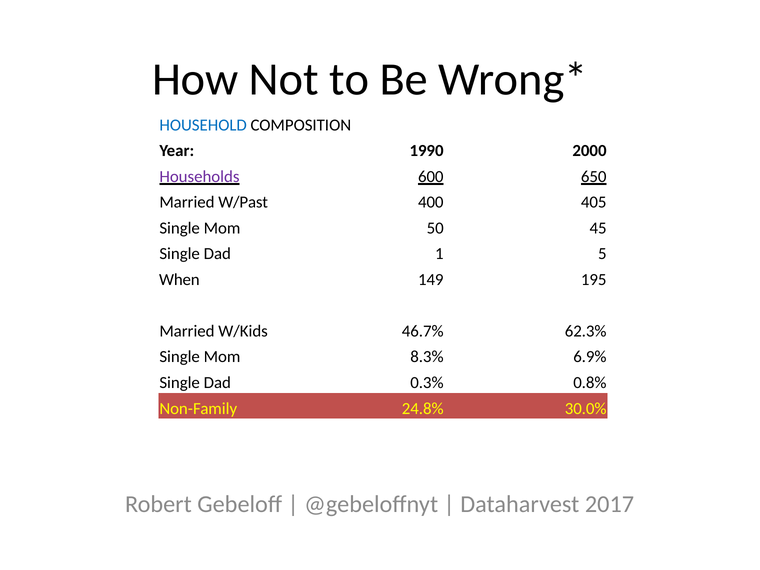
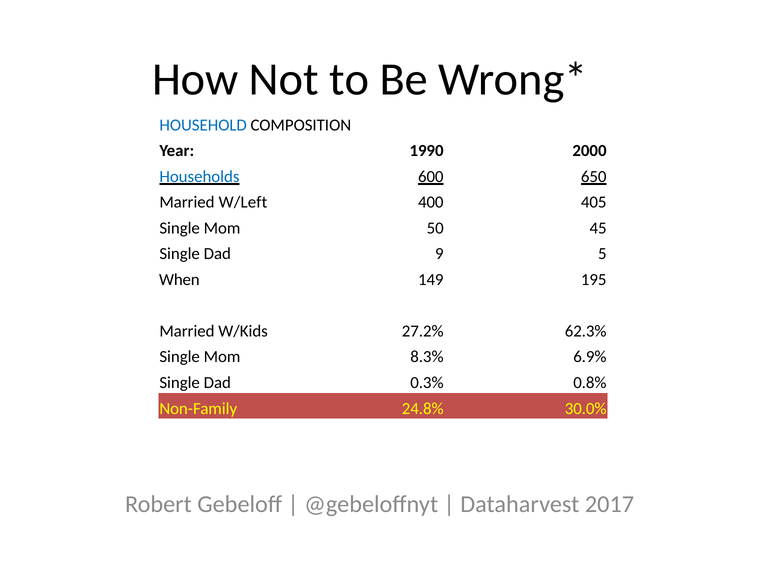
Households colour: purple -> blue (199, 177)
W/Past: W/Past -> W/Left (243, 202)
1: 1 -> 9 (439, 254)
46.7%: 46.7% -> 27.2% (423, 331)
